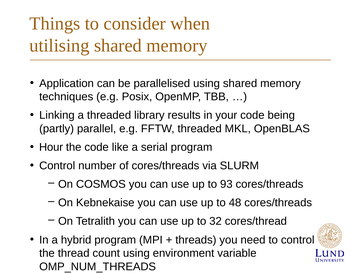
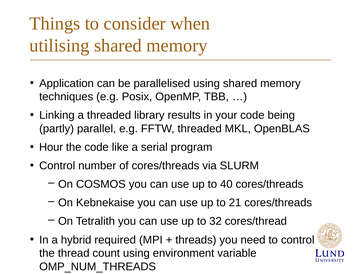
93: 93 -> 40 (226, 185)
48: 48 -> 21 (235, 203)
hybrid program: program -> required (115, 240)
